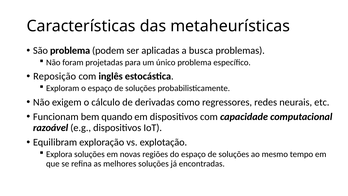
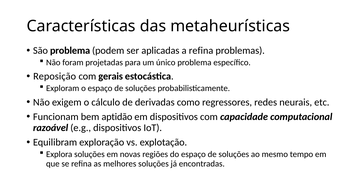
a busca: busca -> refina (201, 50)
inglês: inglês -> gerais (111, 76)
quando: quando -> aptidão (117, 117)
